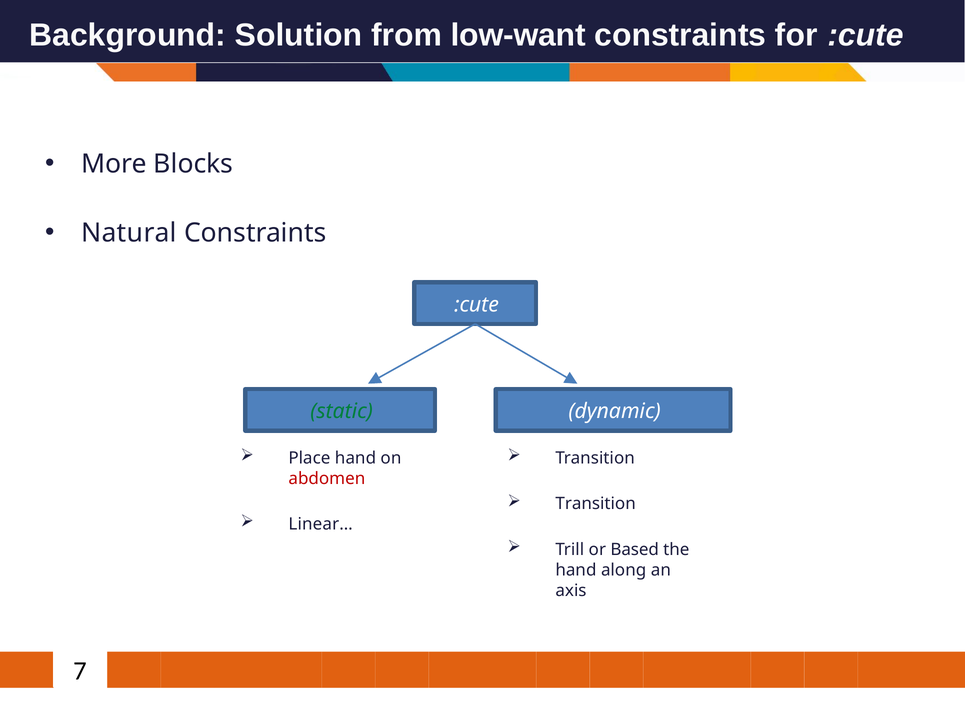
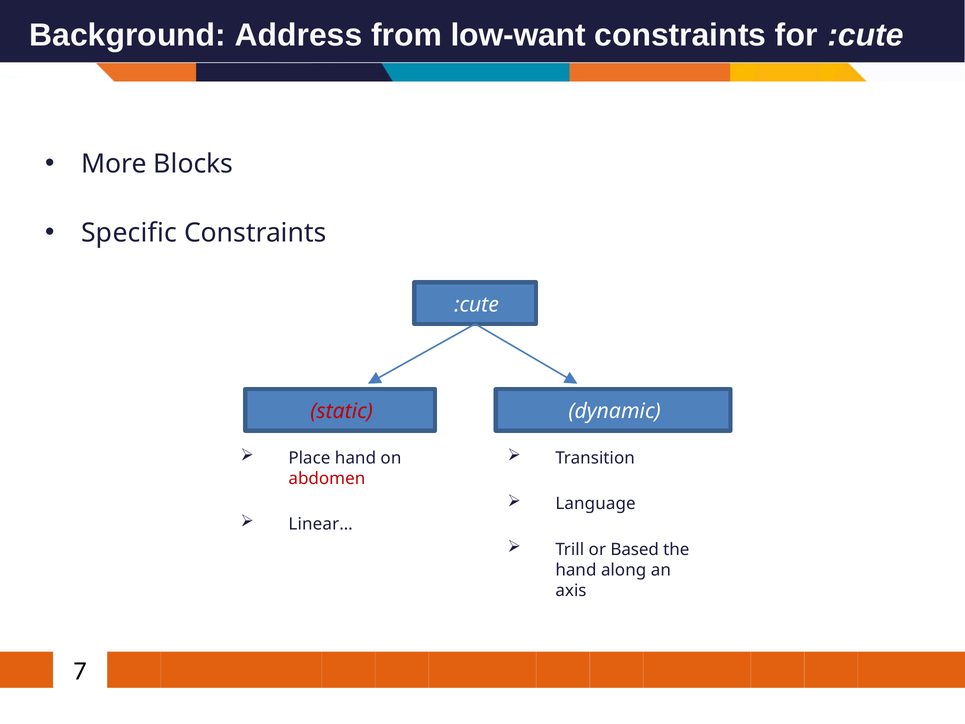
Solution: Solution -> Address (299, 35)
Natural: Natural -> Specific (129, 233)
static colour: green -> red (342, 411)
Transition: Transition -> Language (596, 504)
